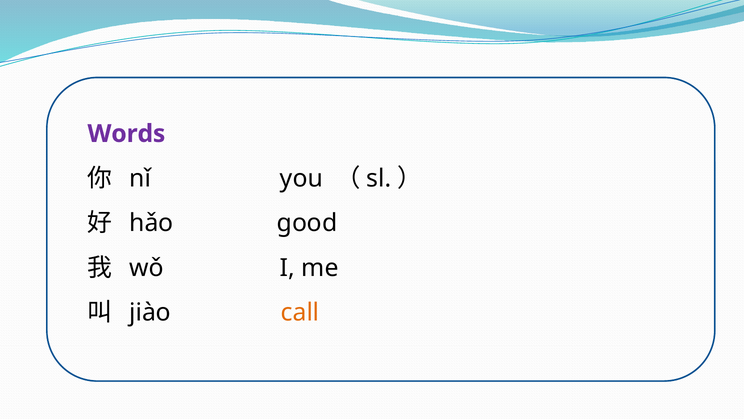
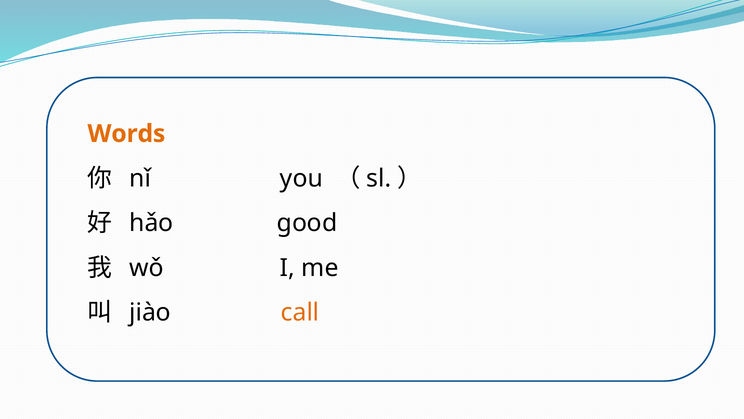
Words colour: purple -> orange (126, 134)
